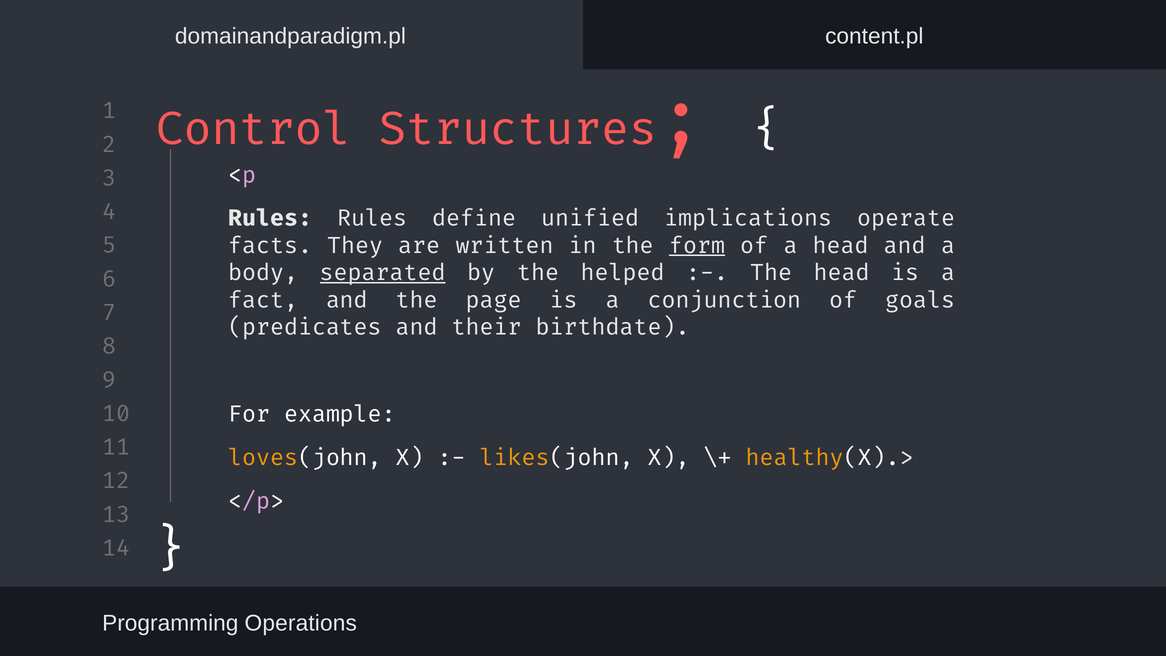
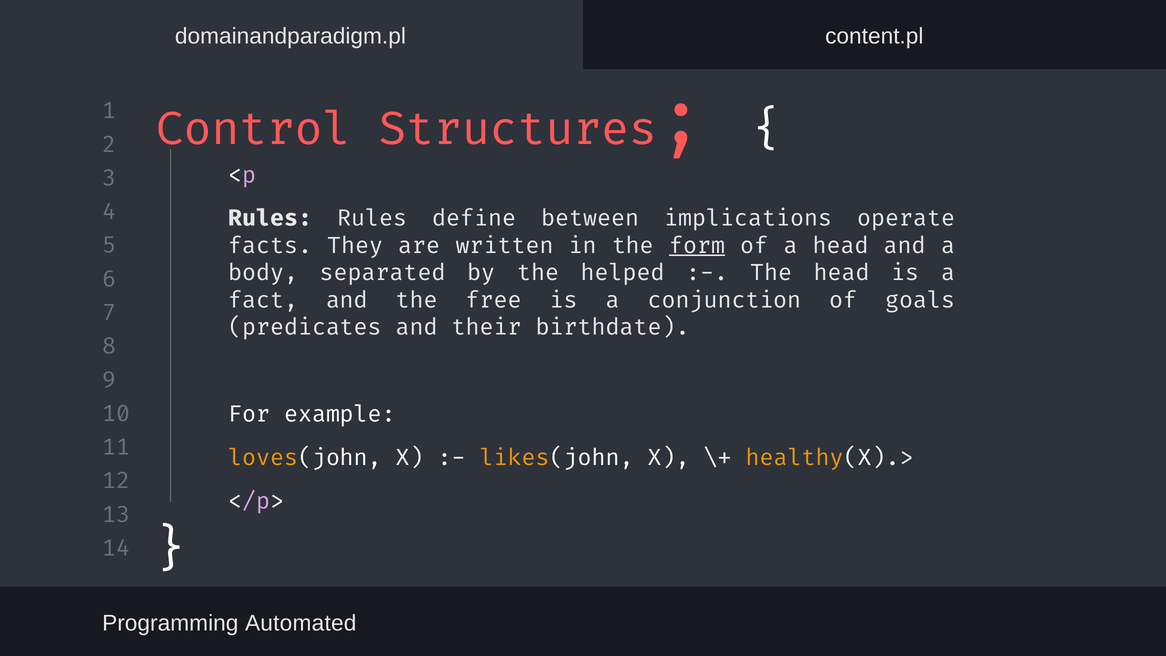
unified: unified -> between (590, 218)
separated underline: present -> none (383, 273)
page: page -> free (494, 300)
Operations: Operations -> Automated (301, 623)
